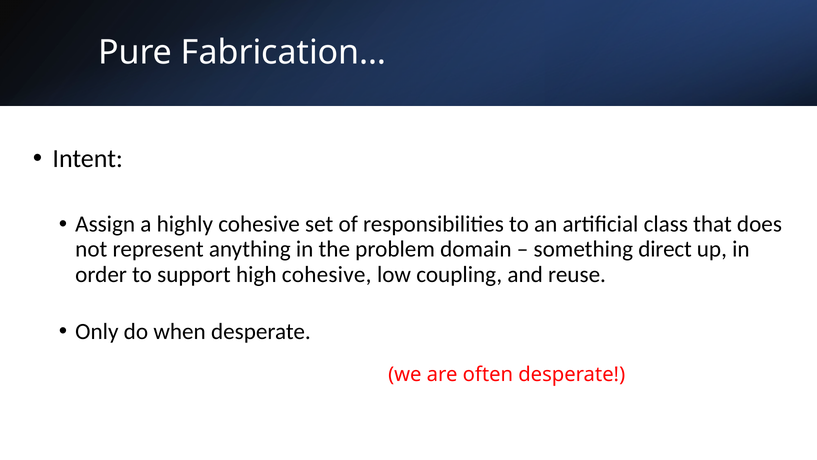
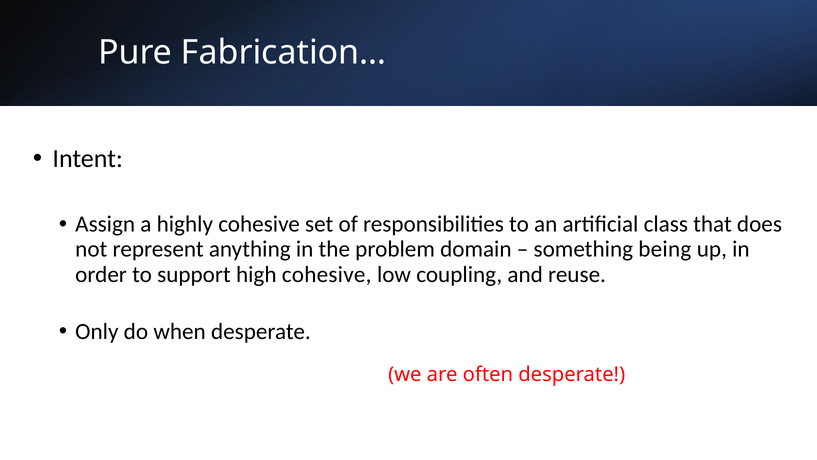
direct: direct -> being (665, 249)
